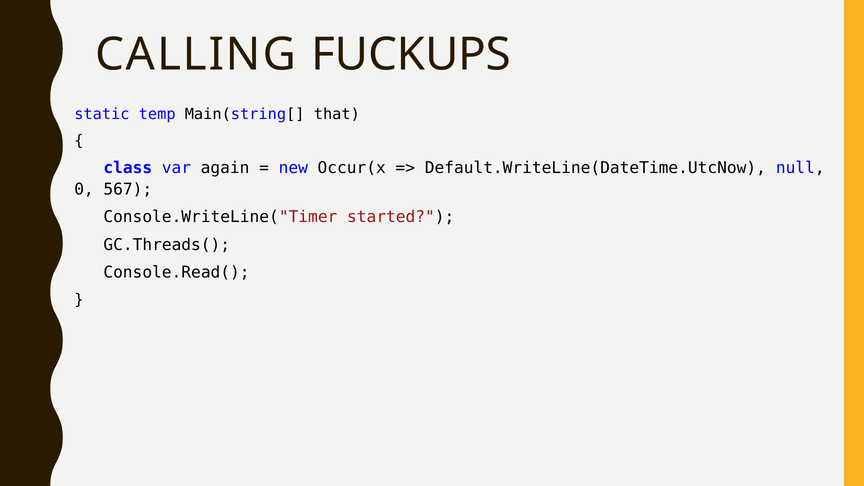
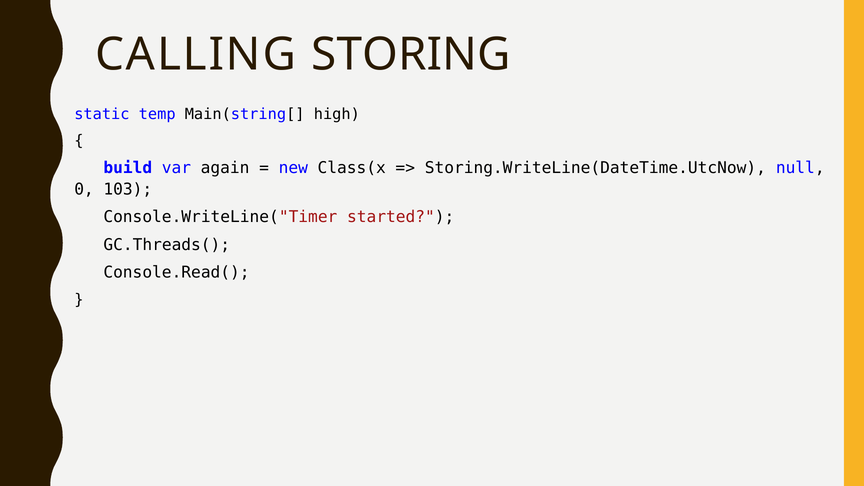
FUCKUPS: FUCKUPS -> STORING (411, 55)
that: that -> high (337, 114)
class: class -> build (128, 168)
Occur(x: Occur(x -> Class(x (352, 168)
Default.WriteLine(DateTime.UtcNow: Default.WriteLine(DateTime.UtcNow -> Storing.WriteLine(DateTime.UtcNow (595, 168)
567: 567 -> 103 (128, 189)
